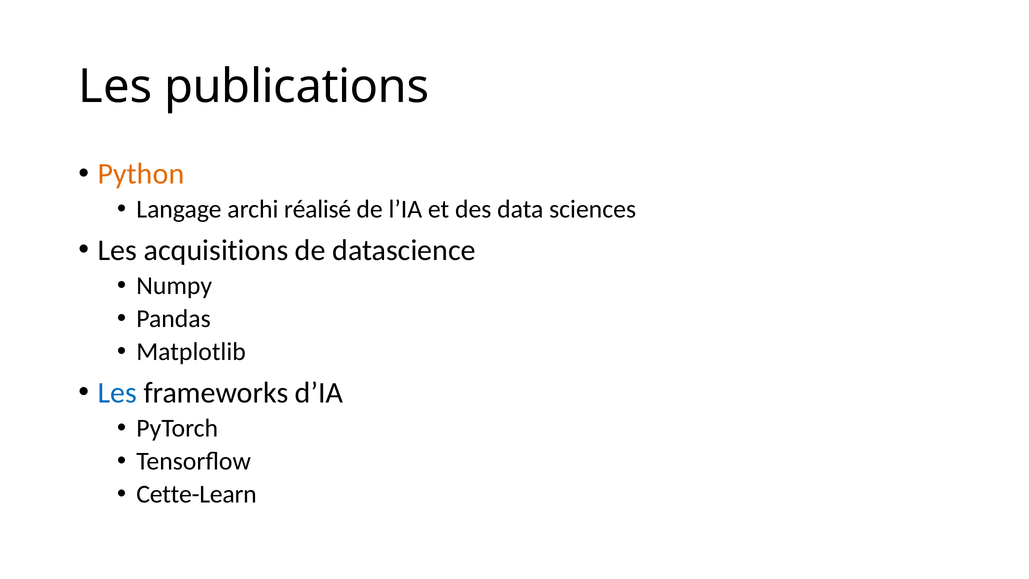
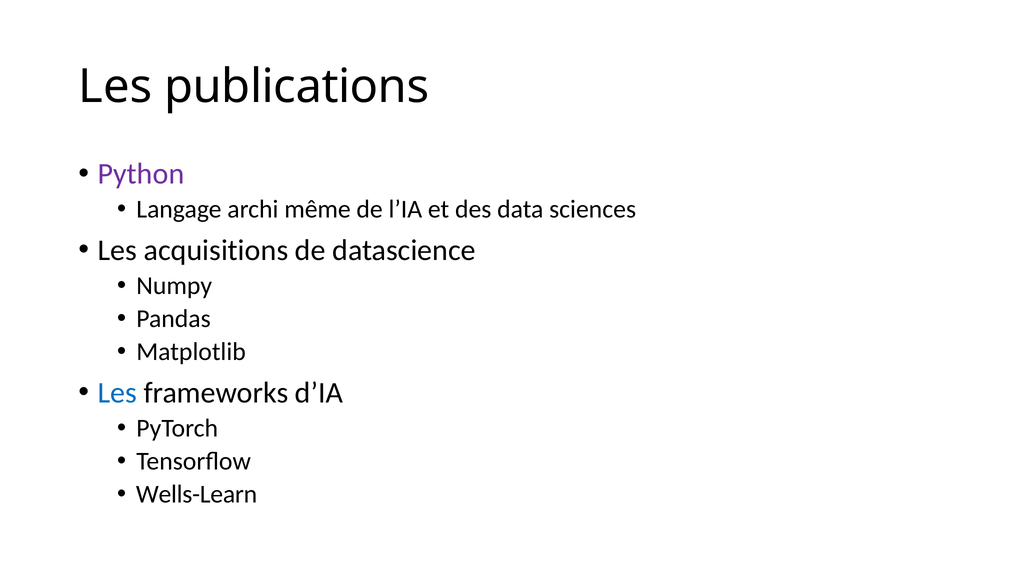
Python colour: orange -> purple (141, 174)
réalisé: réalisé -> même (317, 209)
Cette-Learn: Cette-Learn -> Wells-Learn (197, 494)
